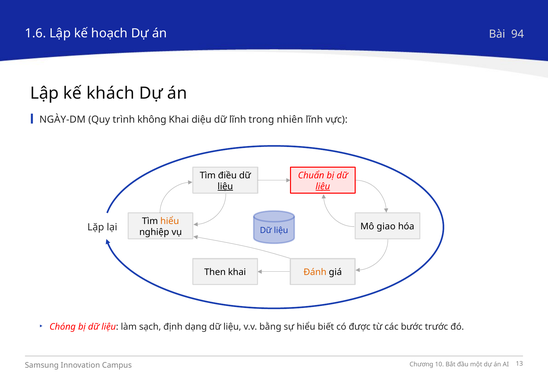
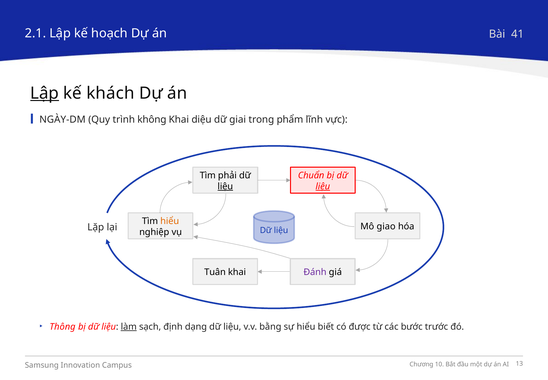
1.6: 1.6 -> 2.1 (35, 33)
94: 94 -> 41 (518, 34)
Lập underline: none -> present (45, 93)
dữ lĩnh: lĩnh -> giai (238, 119)
nhiên: nhiên -> phẩm (290, 119)
điều: điều -> phải (227, 175)
Then: Then -> Tuân (215, 272)
Đánh colour: orange -> purple (315, 272)
Chóng: Chóng -> Thông (63, 326)
làm underline: none -> present (129, 326)
